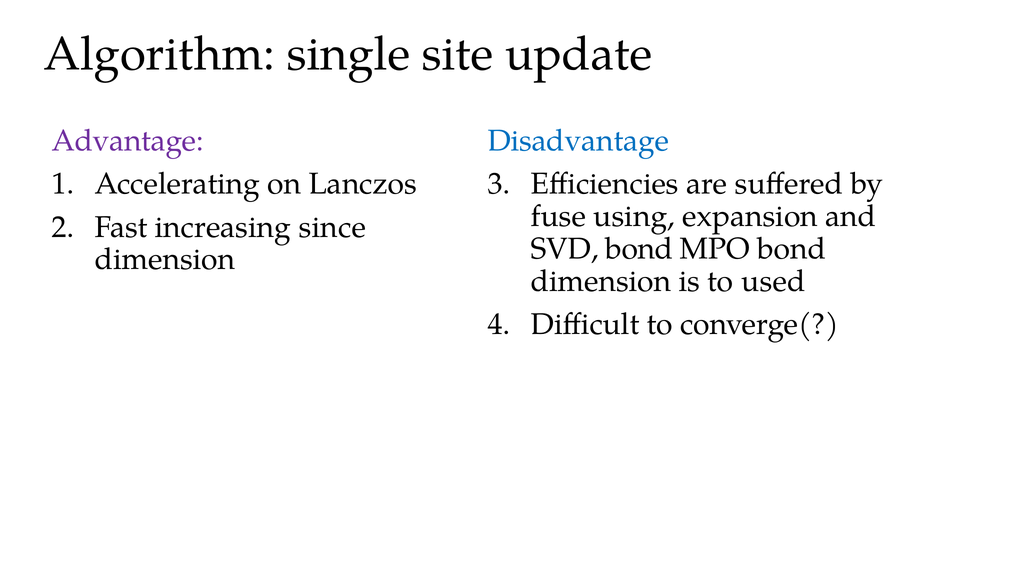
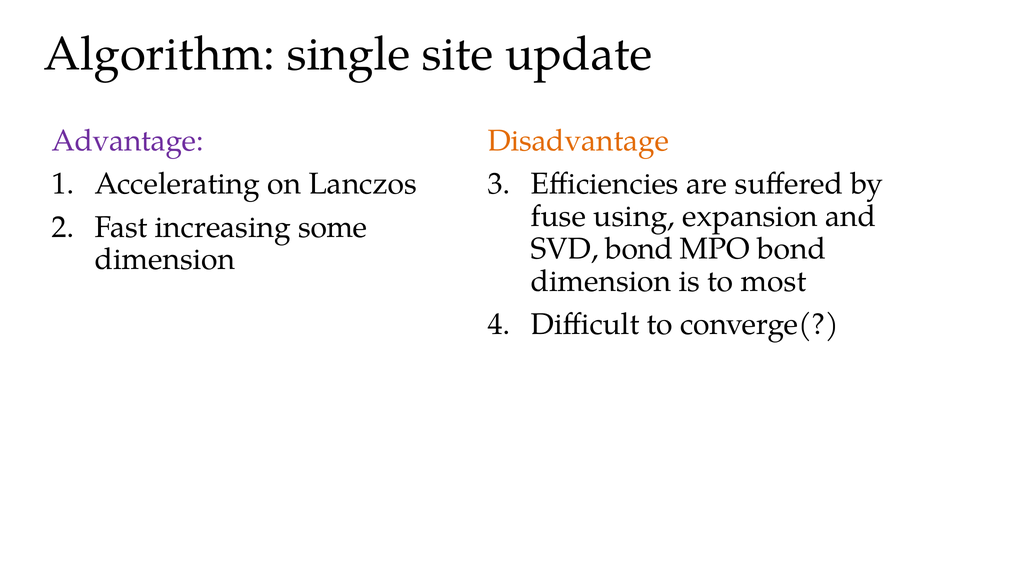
Disadvantage colour: blue -> orange (578, 141)
since: since -> some (333, 227)
used: used -> most (774, 281)
